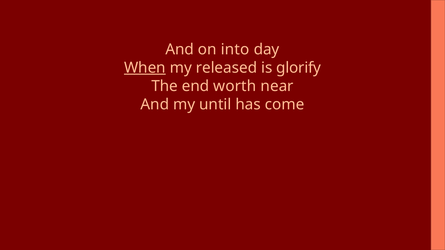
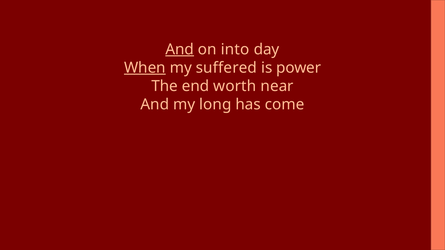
And underline: none -> present (180, 49)
released: released -> suffered (226, 68)
glorify: glorify -> power (299, 68)
until: until -> long (215, 105)
